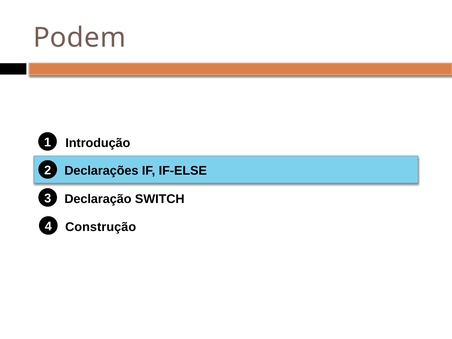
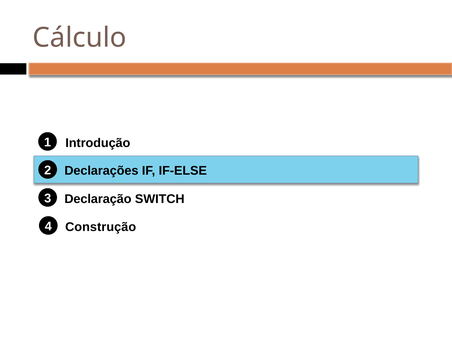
Podem: Podem -> Cálculo (80, 38)
